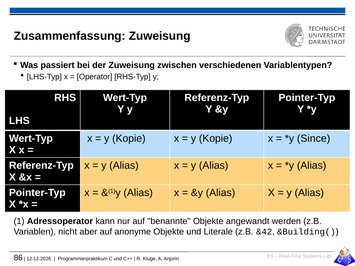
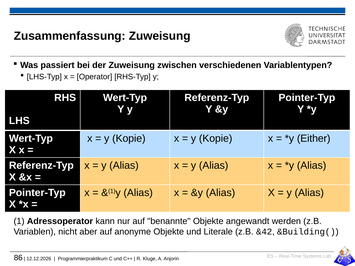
Since: Since -> Either (314, 138)
